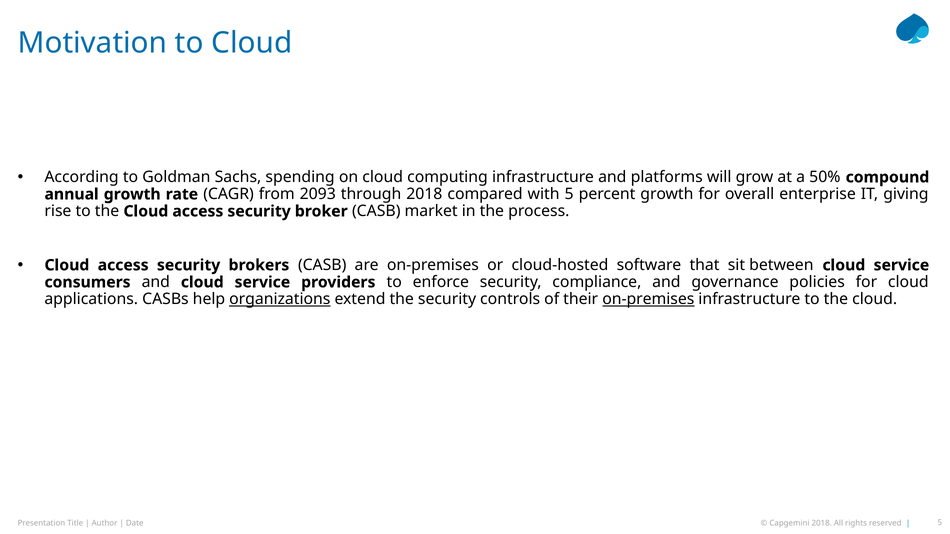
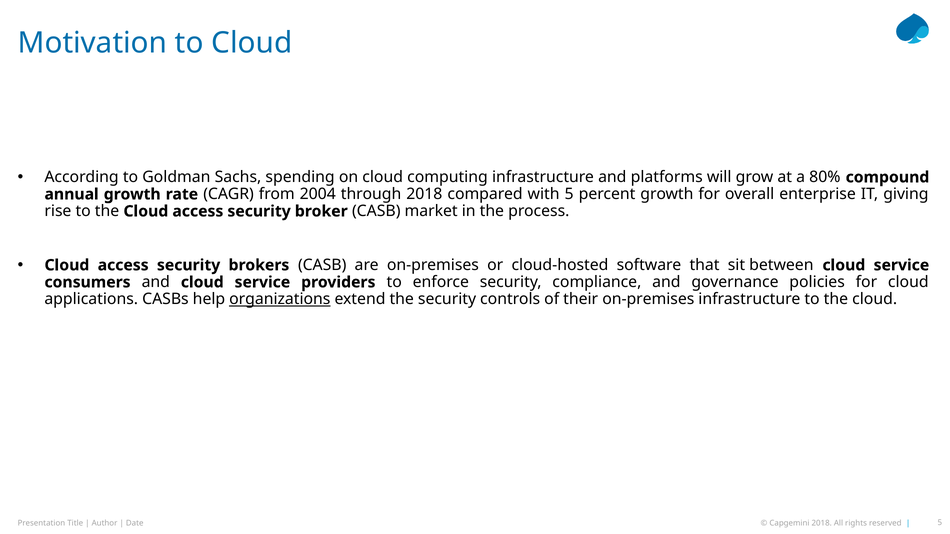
50%: 50% -> 80% (825, 177)
2093: 2093 -> 2004 (318, 194)
on-premises underline: present -> none (648, 299)
